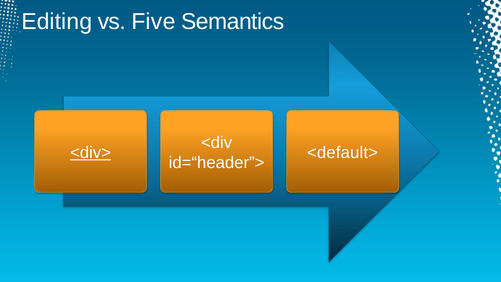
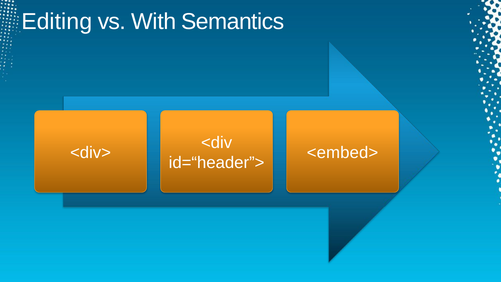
Five: Five -> With (154, 22)
<div> underline: present -> none (91, 153)
<default>: <default> -> <embed> (343, 153)
